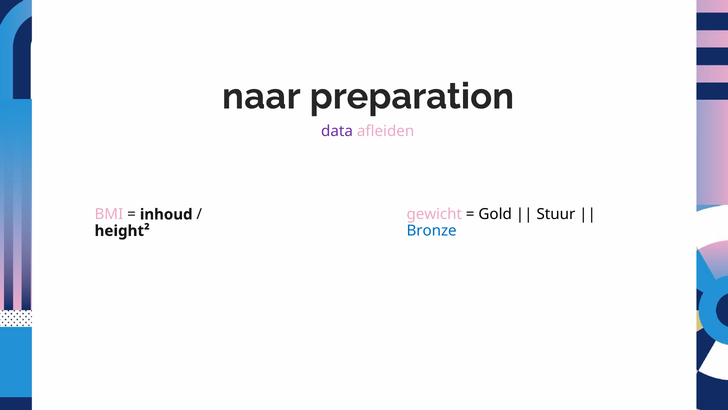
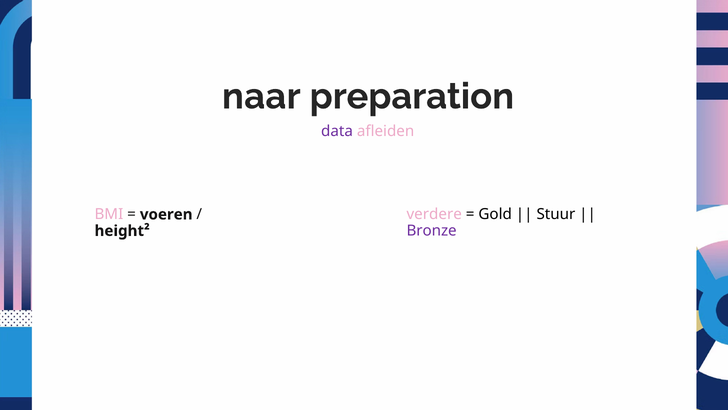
inhoud: inhoud -> voeren (166, 214)
gewicht: gewicht -> verdere (434, 214)
Bronze colour: blue -> purple (432, 231)
